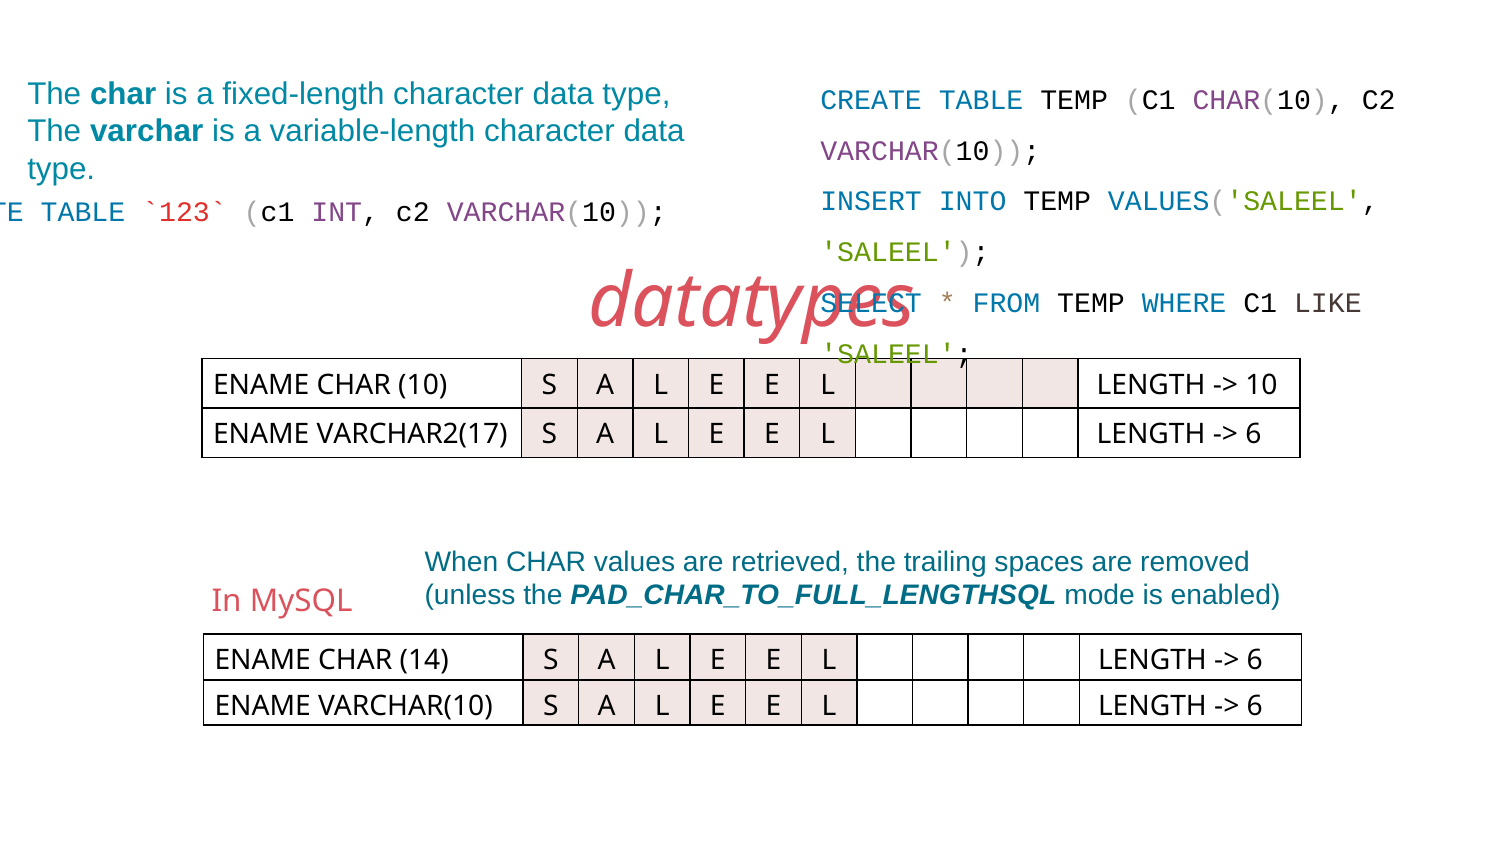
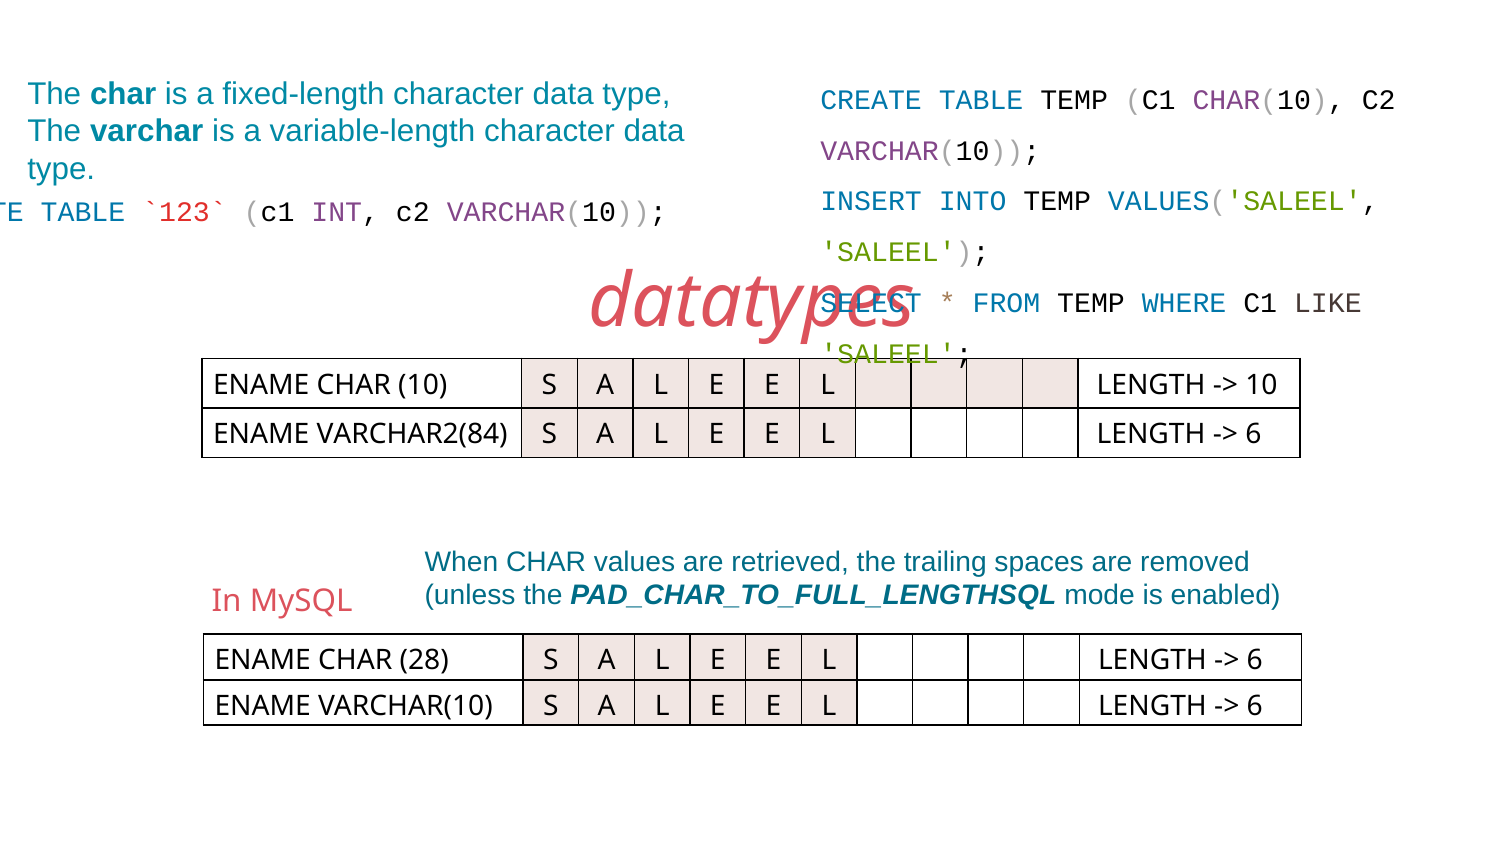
VARCHAR2(17: VARCHAR2(17 -> VARCHAR2(84 (412, 434)
14: 14 -> 28 (424, 661)
